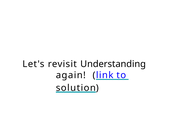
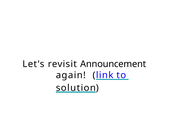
Understanding: Understanding -> Announcement (113, 64)
